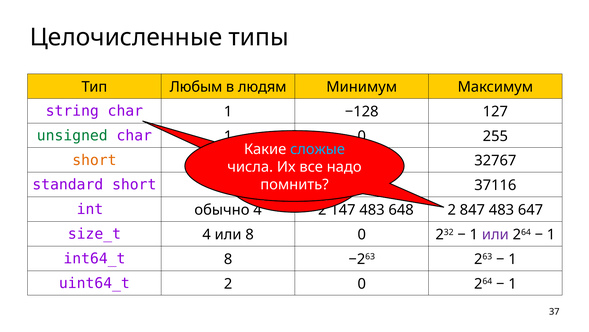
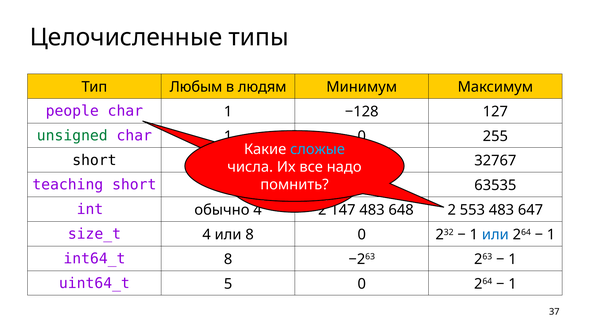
string: string -> people (72, 111)
short colour: orange -> black (94, 160)
standard: standard -> teaching (68, 184)
37116: 37116 -> 63535 (495, 185)
847: 847 -> 553 (472, 210)
или colour: purple -> blue (495, 234)
2: 2 -> 5 (228, 283)
